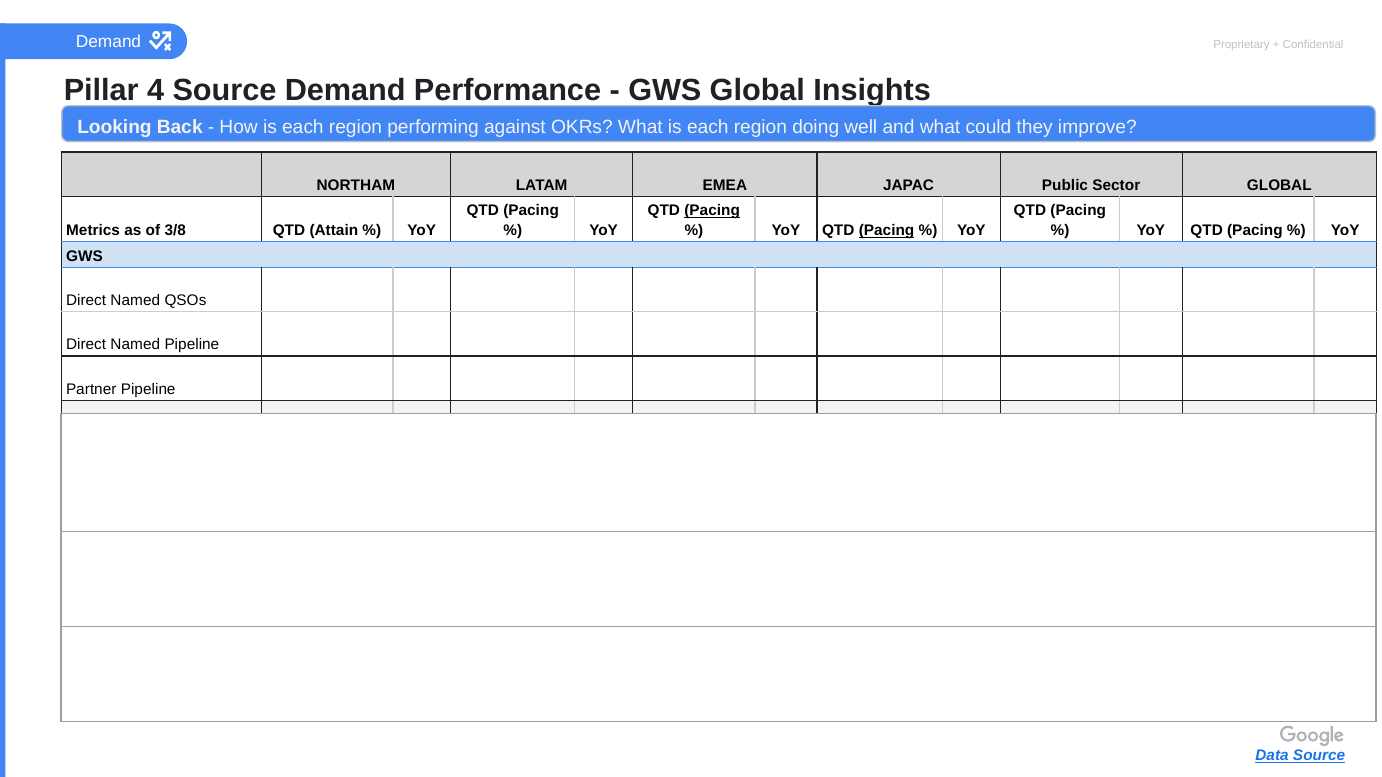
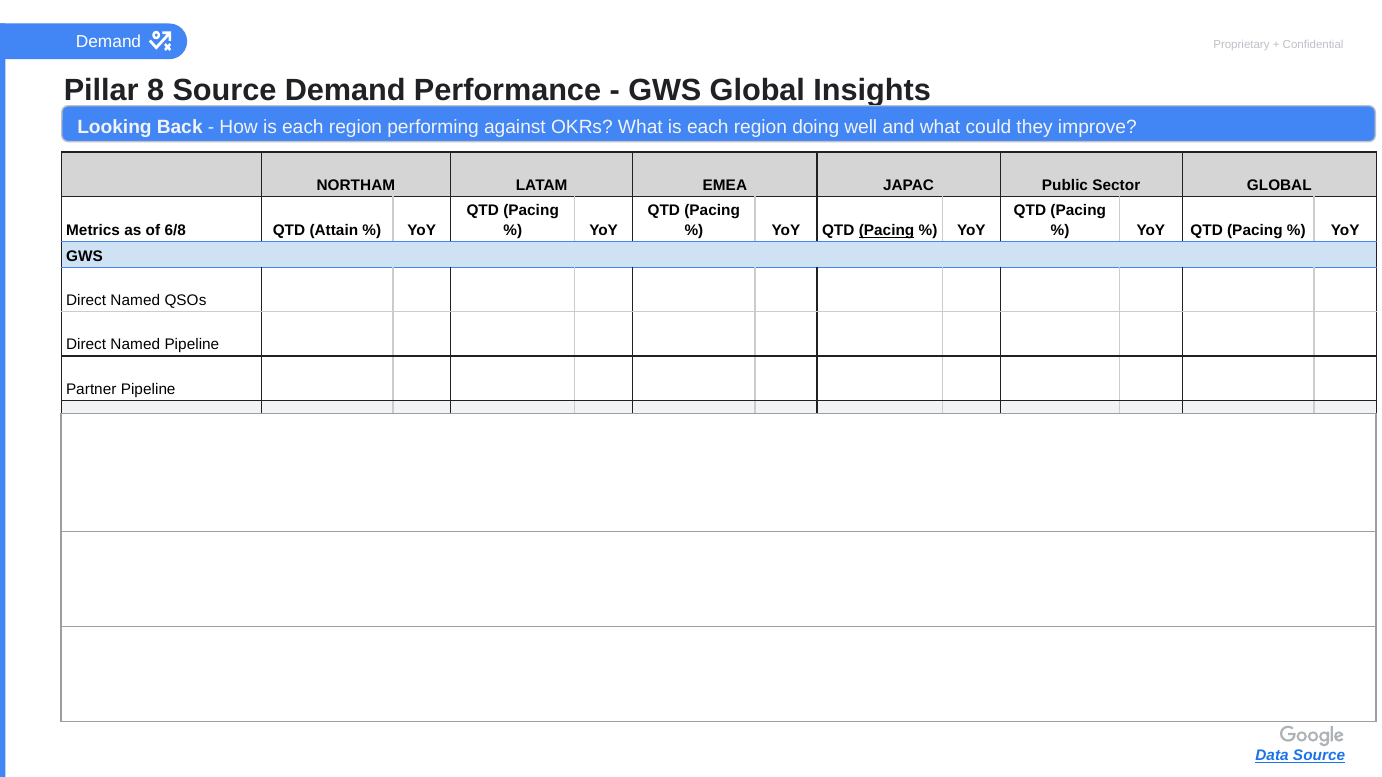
4: 4 -> 8 (156, 91)
Pacing underline: present -> none (712, 211)
3/8: 3/8 -> 6/8 (175, 231)
